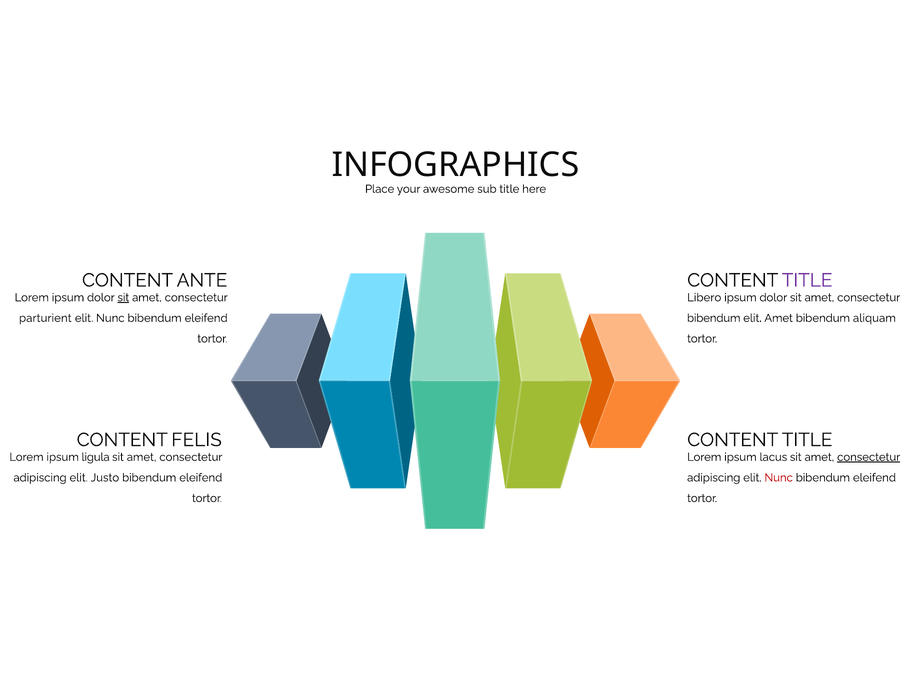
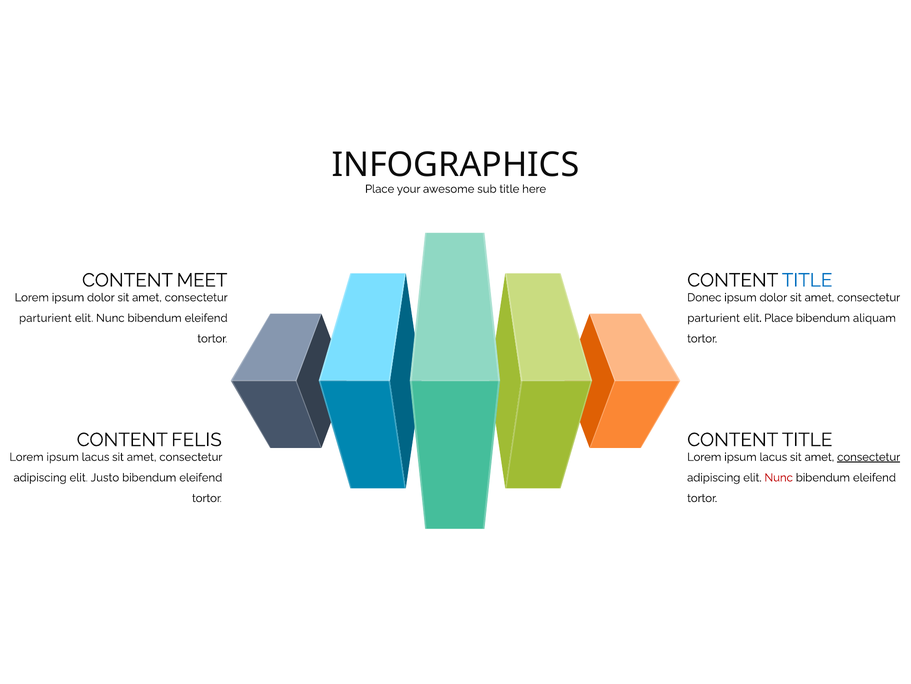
ANTE: ANTE -> MEET (202, 280)
TITLE colour: purple -> blue (807, 280)
sit underline: present -> none (123, 297)
Libero: Libero -> Donec (704, 297)
bibendum: bibendum -> parturient (714, 318)
elit Amet: Amet -> Place (779, 318)
ligula: ligula -> lacus (96, 457)
